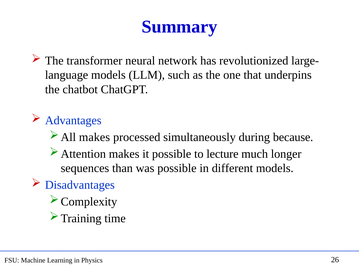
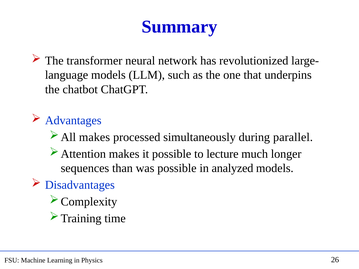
because: because -> parallel (293, 137)
different: different -> analyzed (232, 168)
